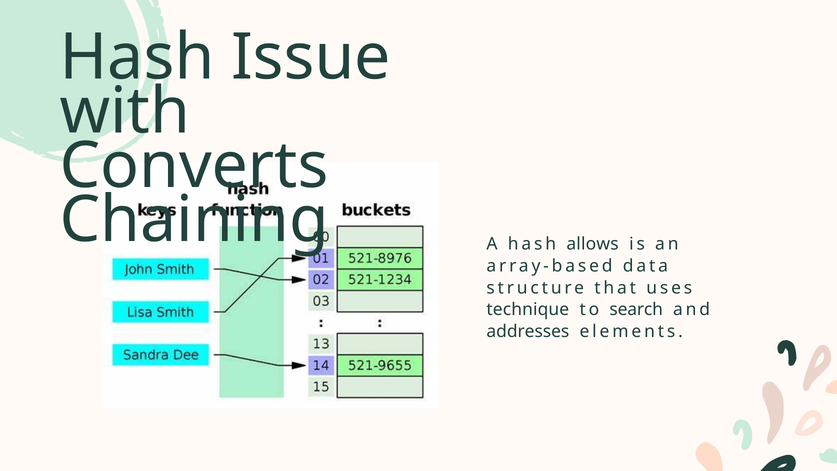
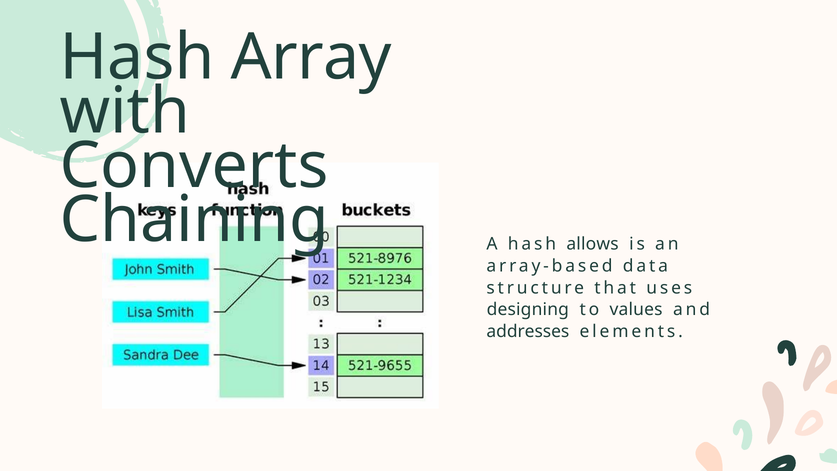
Issue: Issue -> Array (311, 57)
technique: technique -> designing (528, 309)
search: search -> values (636, 309)
